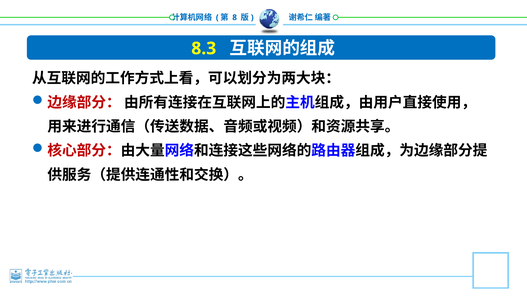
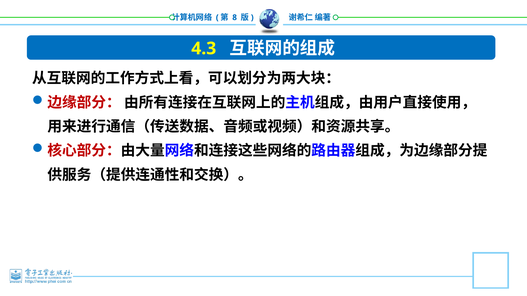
8.3: 8.3 -> 4.3 (204, 49)
